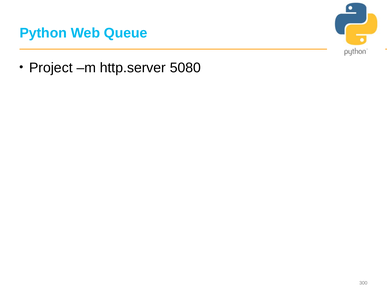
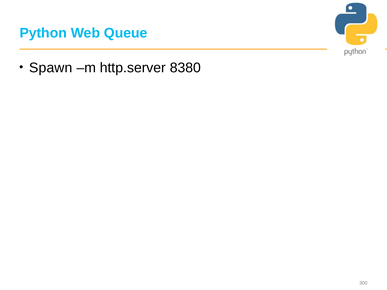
Project: Project -> Spawn (51, 68)
5080: 5080 -> 8380 (185, 68)
